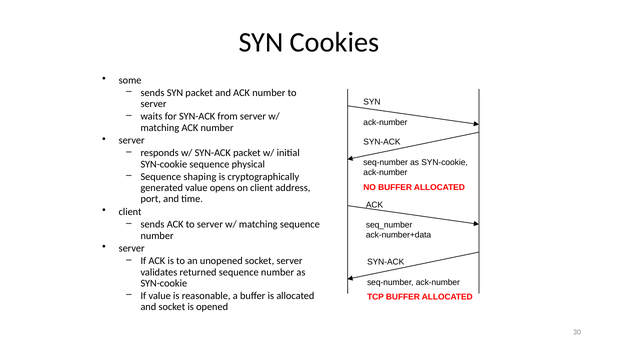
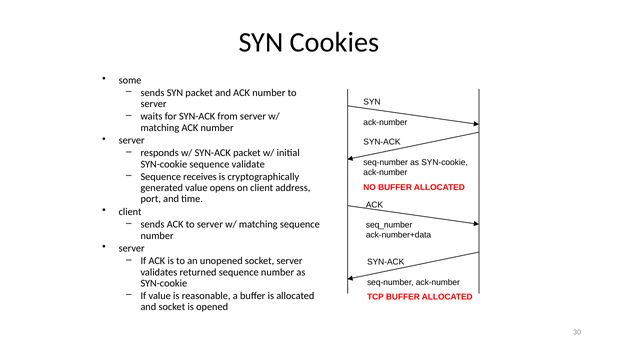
physical: physical -> validate (248, 164)
shaping: shaping -> receives (200, 177)
